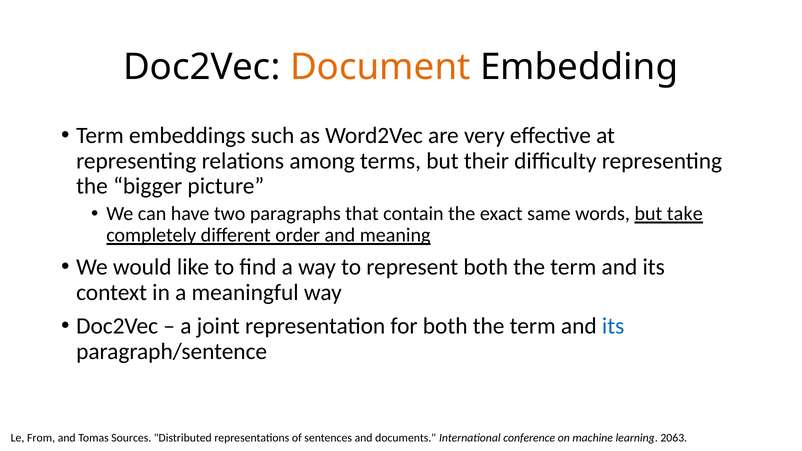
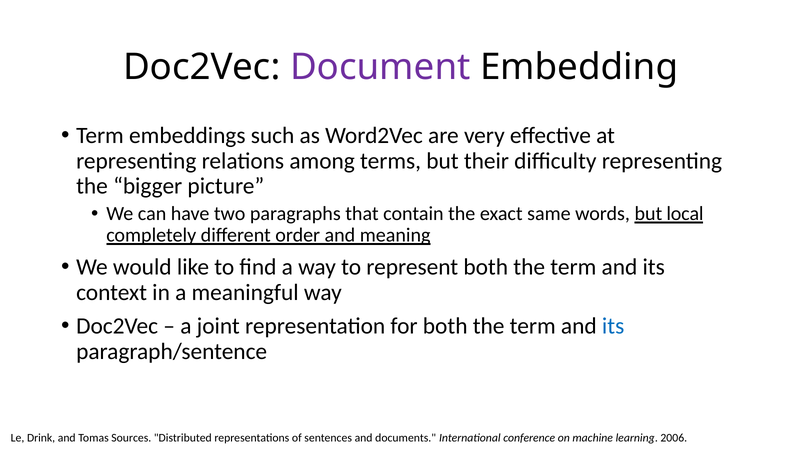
Document colour: orange -> purple (380, 67)
take: take -> local (685, 214)
From: From -> Drink (41, 438)
2063: 2063 -> 2006 (674, 438)
